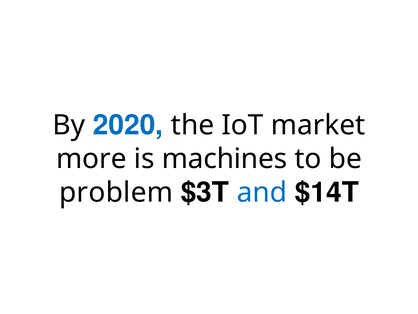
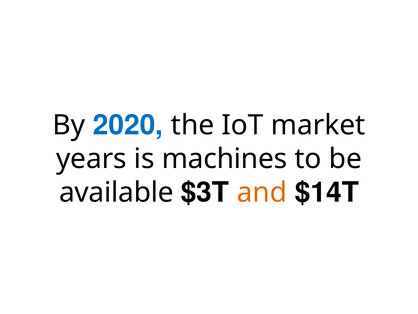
more: more -> years (91, 159)
problem: problem -> available (116, 192)
and colour: blue -> orange (262, 192)
